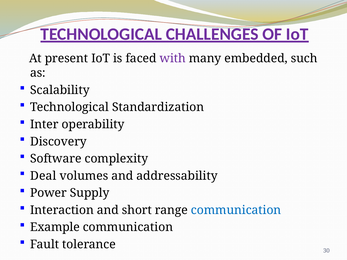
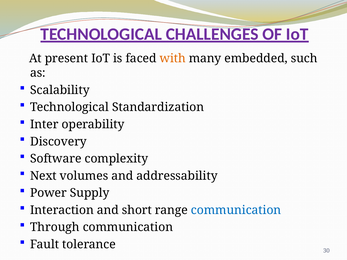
with colour: purple -> orange (173, 59)
Deal: Deal -> Next (43, 176)
Example: Example -> Through (55, 227)
